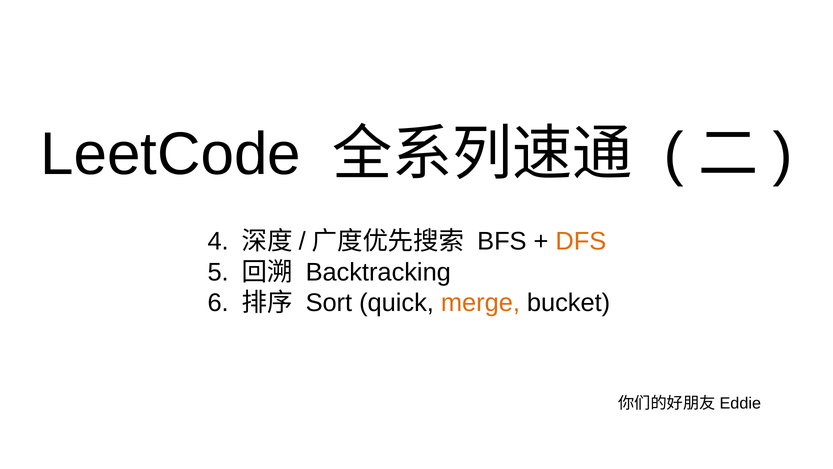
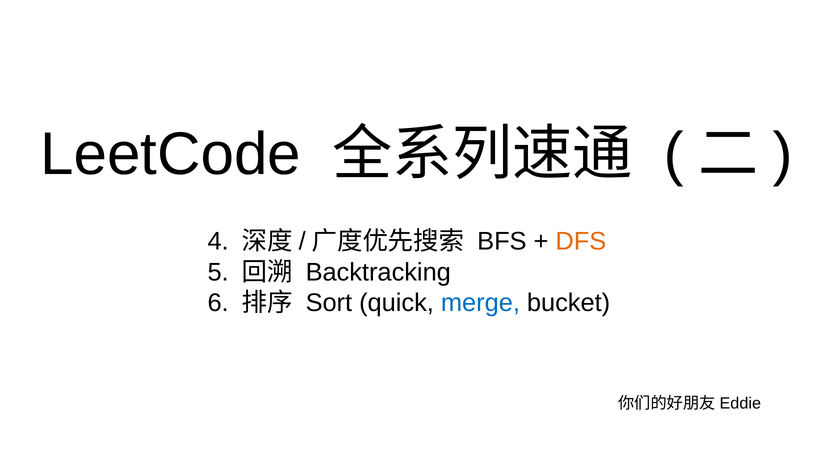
merge colour: orange -> blue (480, 302)
